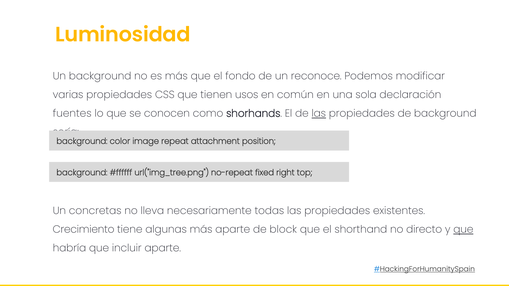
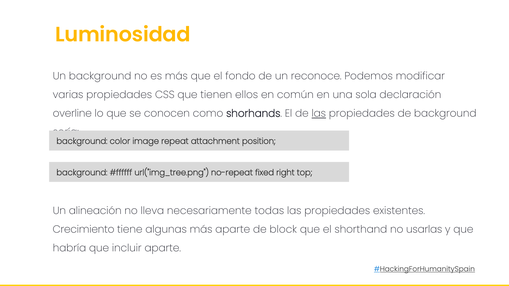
usos: usos -> ellos (247, 95)
fuentes: fuentes -> overline (72, 113)
concretas: concretas -> alineación (95, 211)
directo: directo -> usarlas (424, 230)
que underline: present -> none (463, 230)
